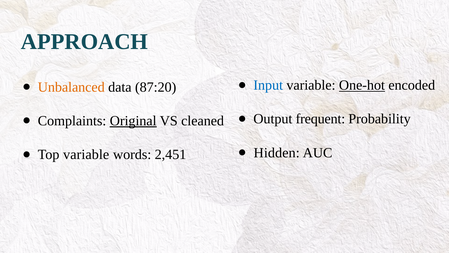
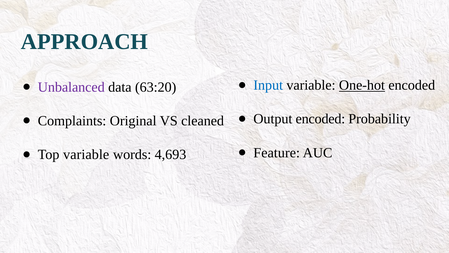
Unbalanced colour: orange -> purple (71, 87)
87:20: 87:20 -> 63:20 (156, 87)
Output frequent: frequent -> encoded (320, 119)
Original underline: present -> none (133, 121)
Hidden: Hidden -> Feature (277, 152)
2,451: 2,451 -> 4,693 (171, 154)
